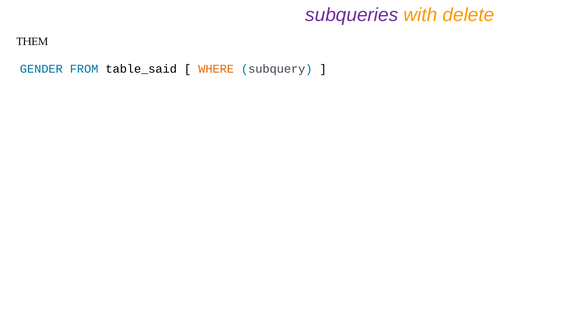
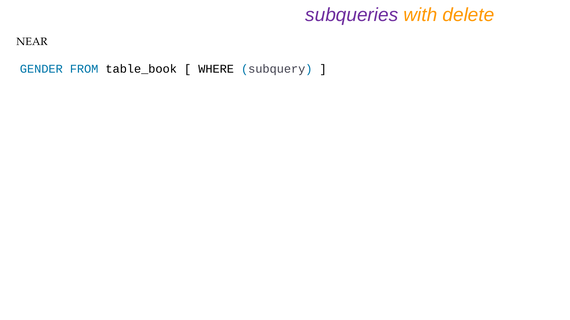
THEM: THEM -> NEAR (32, 42)
table_said: table_said -> table_book (141, 69)
WHERE colour: orange -> black (216, 69)
